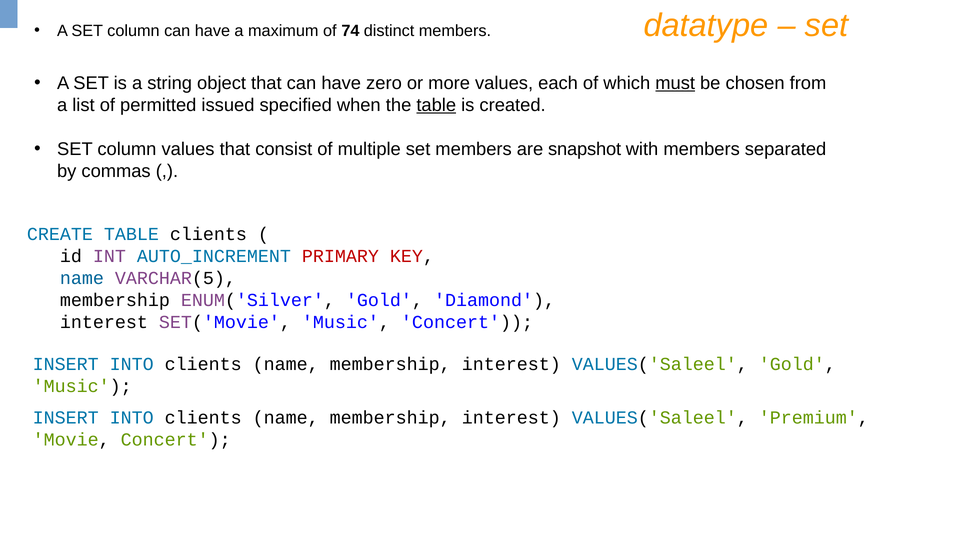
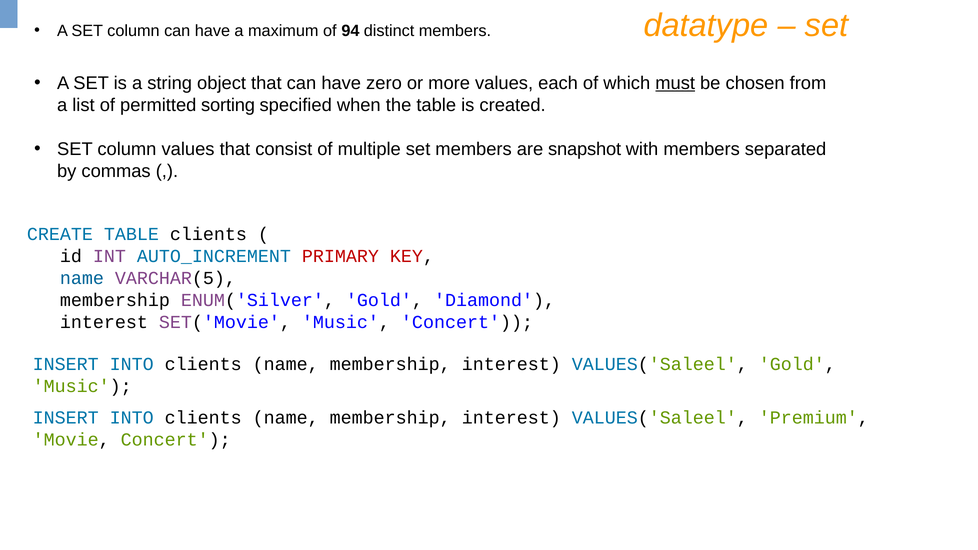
74: 74 -> 94 (350, 31)
issued: issued -> sorting (228, 105)
table underline: present -> none (436, 105)
